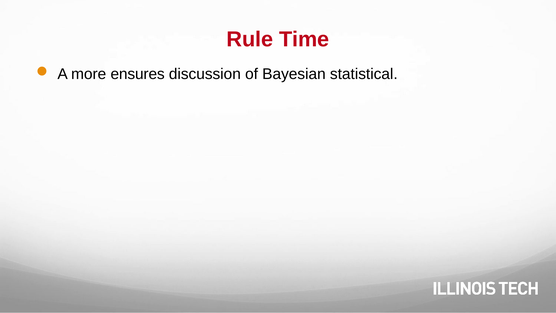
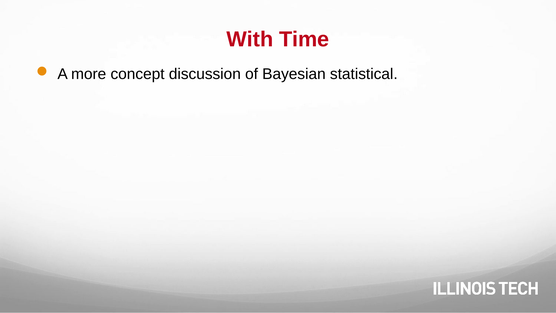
Rule: Rule -> With (250, 39)
ensures: ensures -> concept (138, 74)
